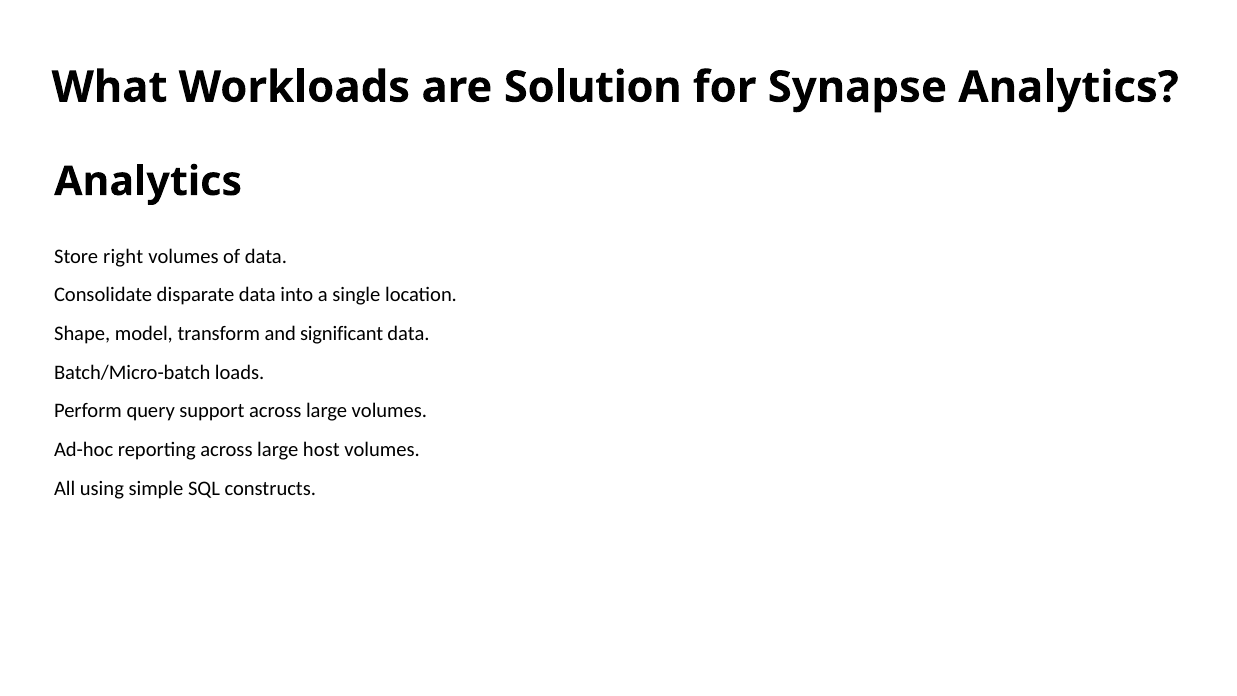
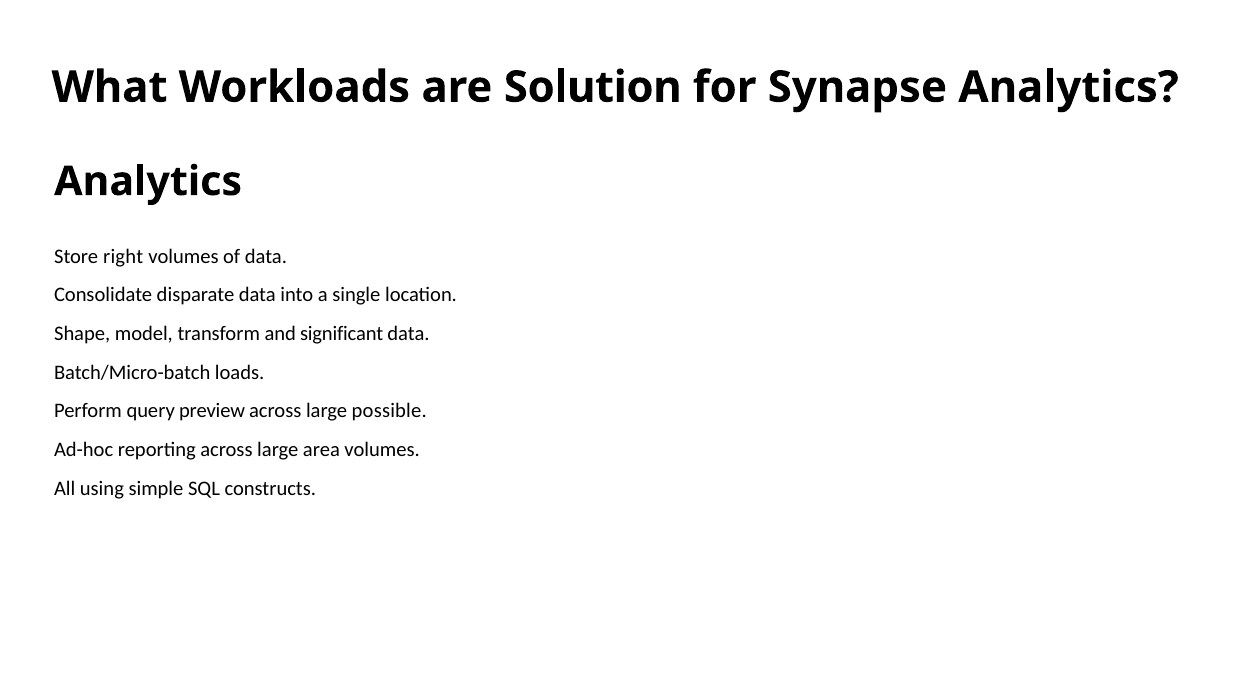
support: support -> preview (212, 411)
large volumes: volumes -> possible (389, 411)
host: host -> area (321, 450)
